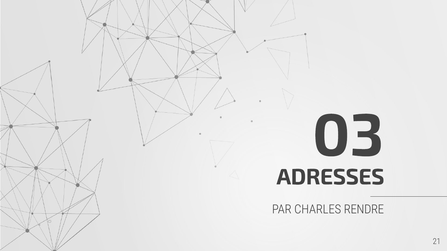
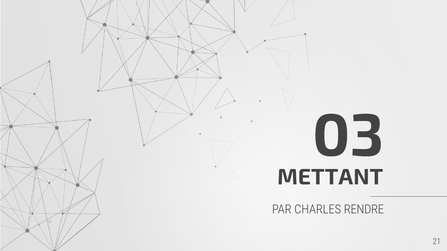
ADRESSES: ADRESSES -> METTANT (330, 177)
